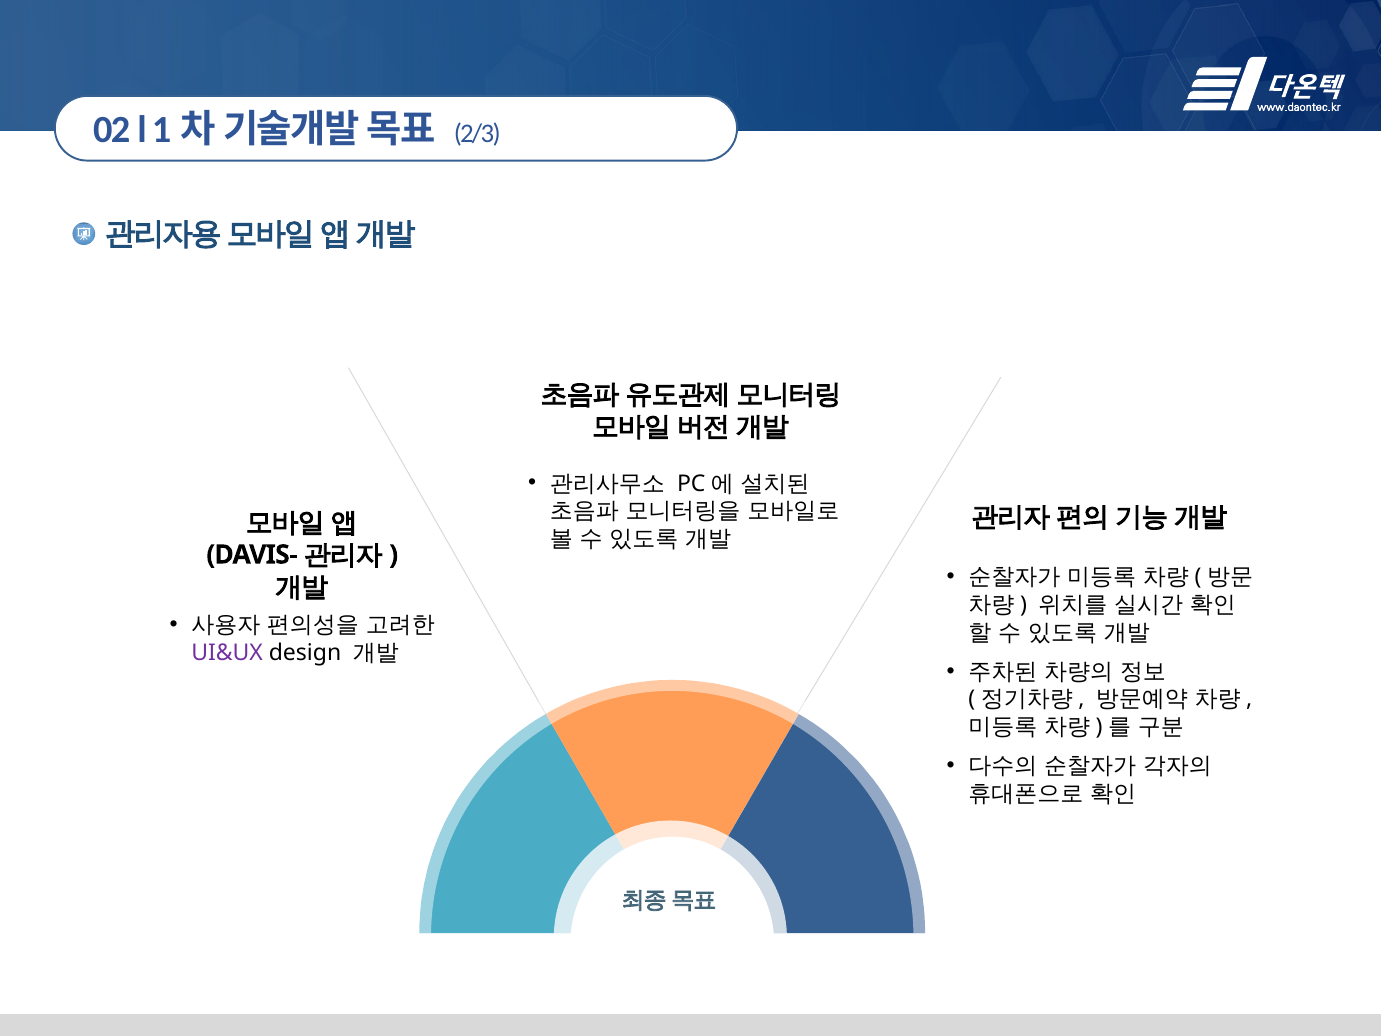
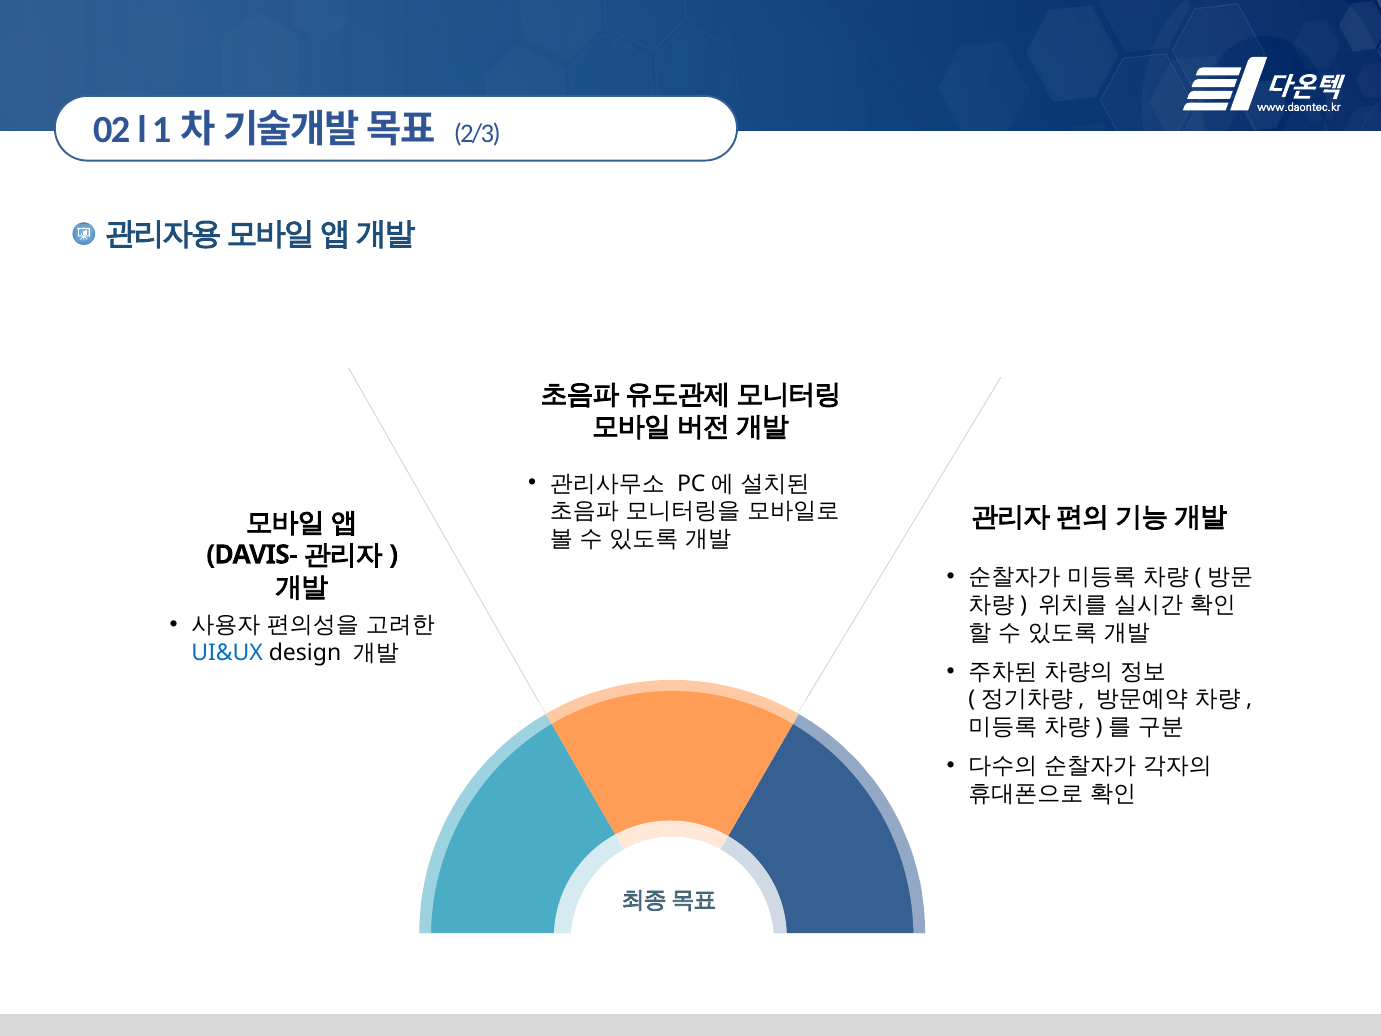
UI&UX colour: purple -> blue (227, 653)
